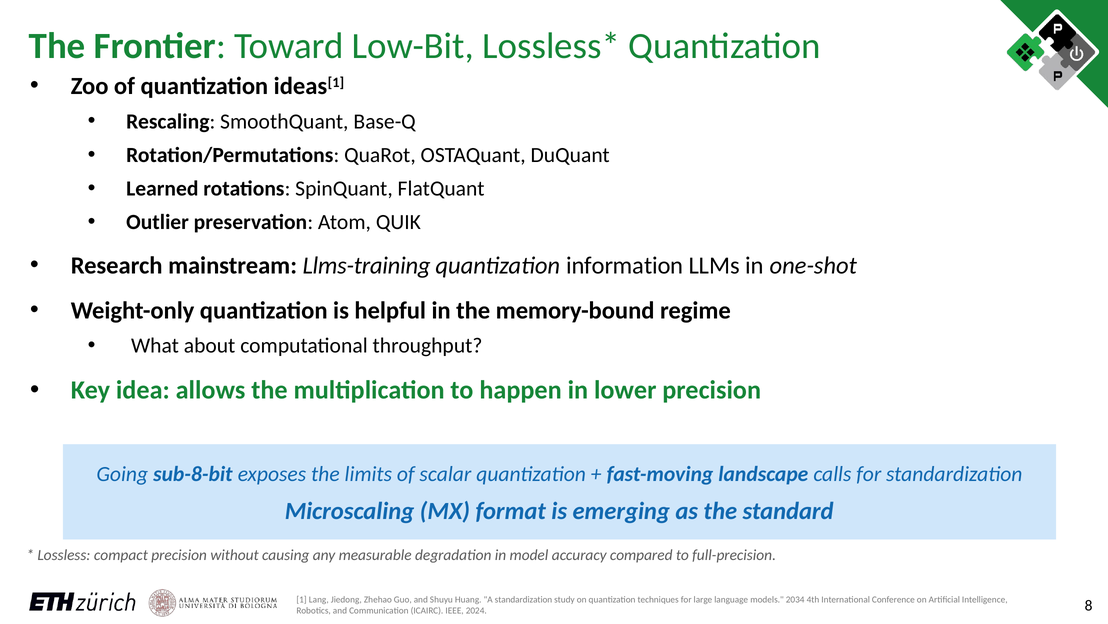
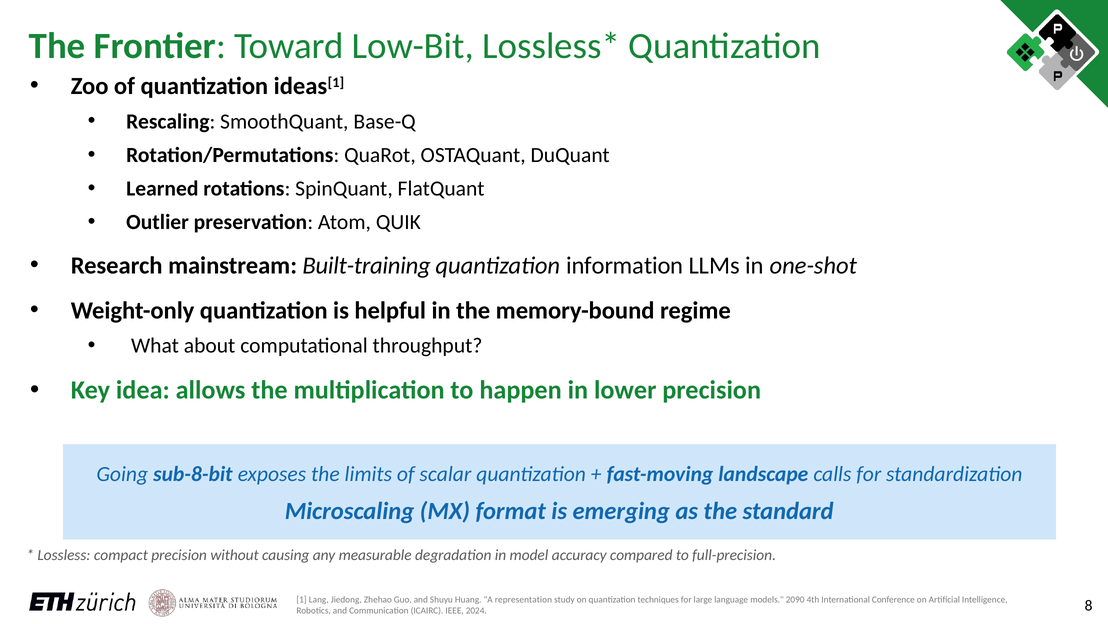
Llms-training: Llms-training -> Built-training (367, 265)
A standardization: standardization -> representation (523, 599)
2034: 2034 -> 2090 (795, 599)
